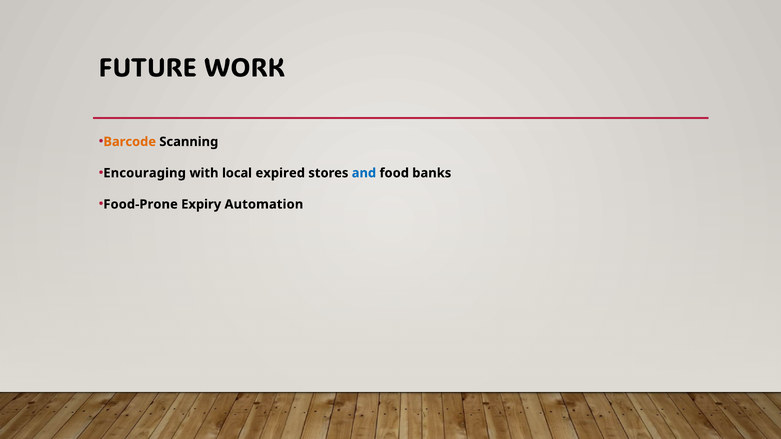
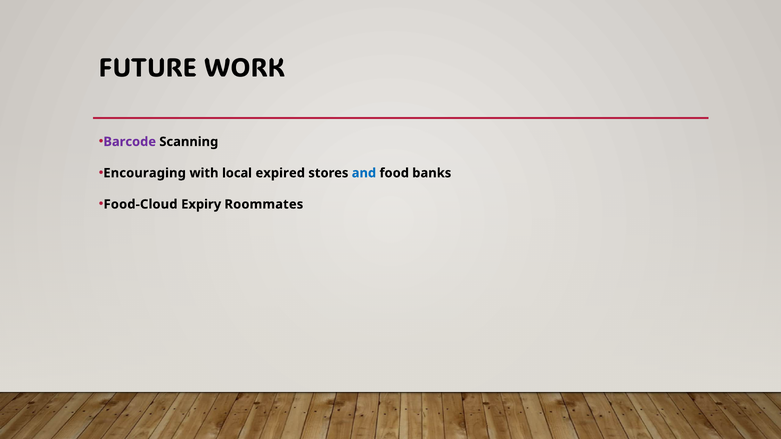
Barcode colour: orange -> purple (130, 142)
Food-Prone: Food-Prone -> Food-Cloud (141, 204)
Automation: Automation -> Roommates (264, 204)
